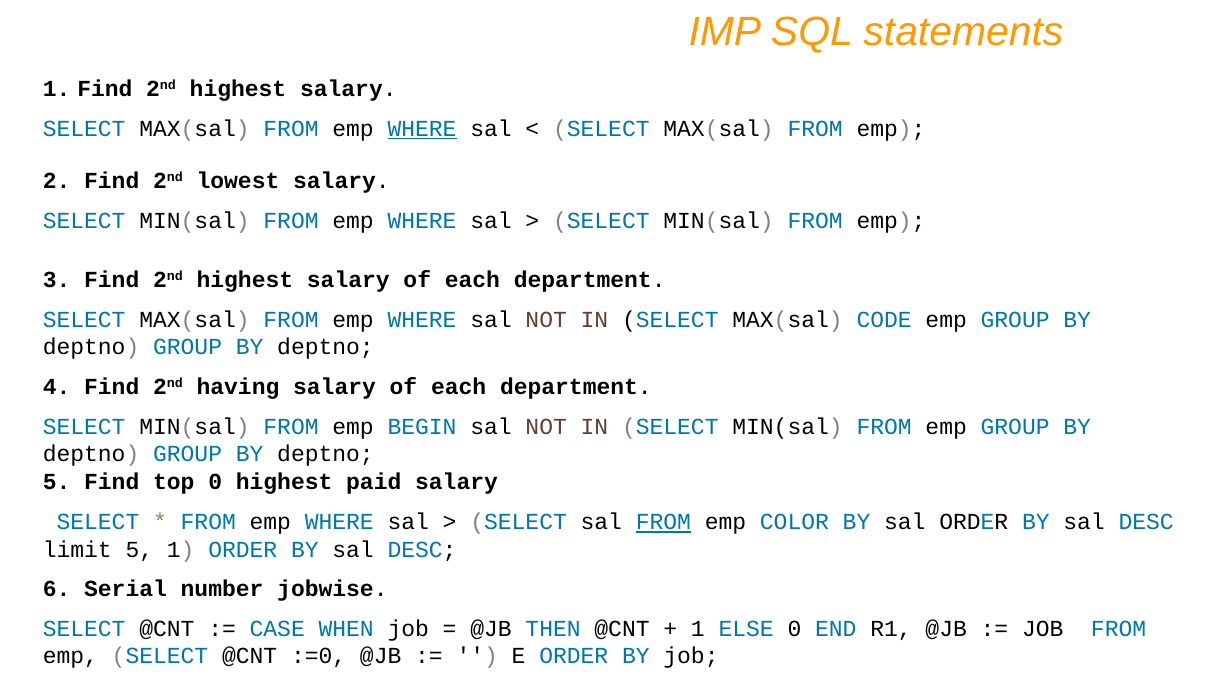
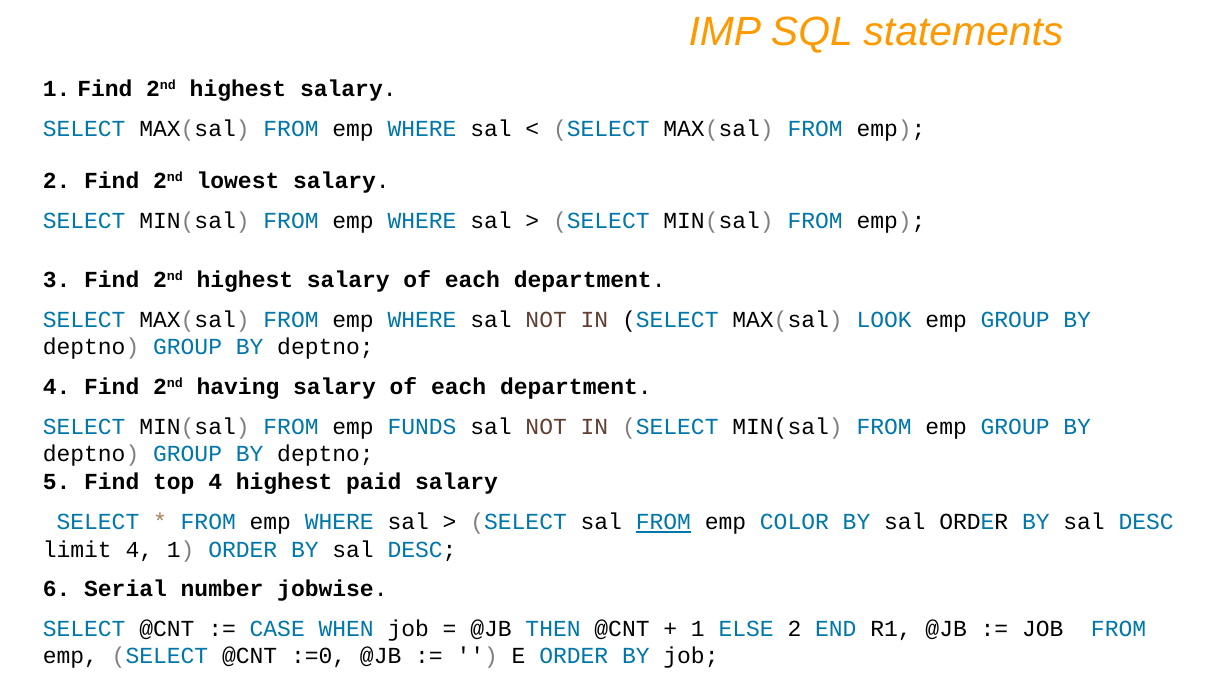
WHERE underline: present -> none (422, 129)
CODE: CODE -> LOOK (884, 320)
BEGIN: BEGIN -> FUNDS (422, 427)
top 0: 0 -> 4 (215, 483)
limit 5: 5 -> 4 (139, 550)
ELSE 0: 0 -> 2 (794, 629)
